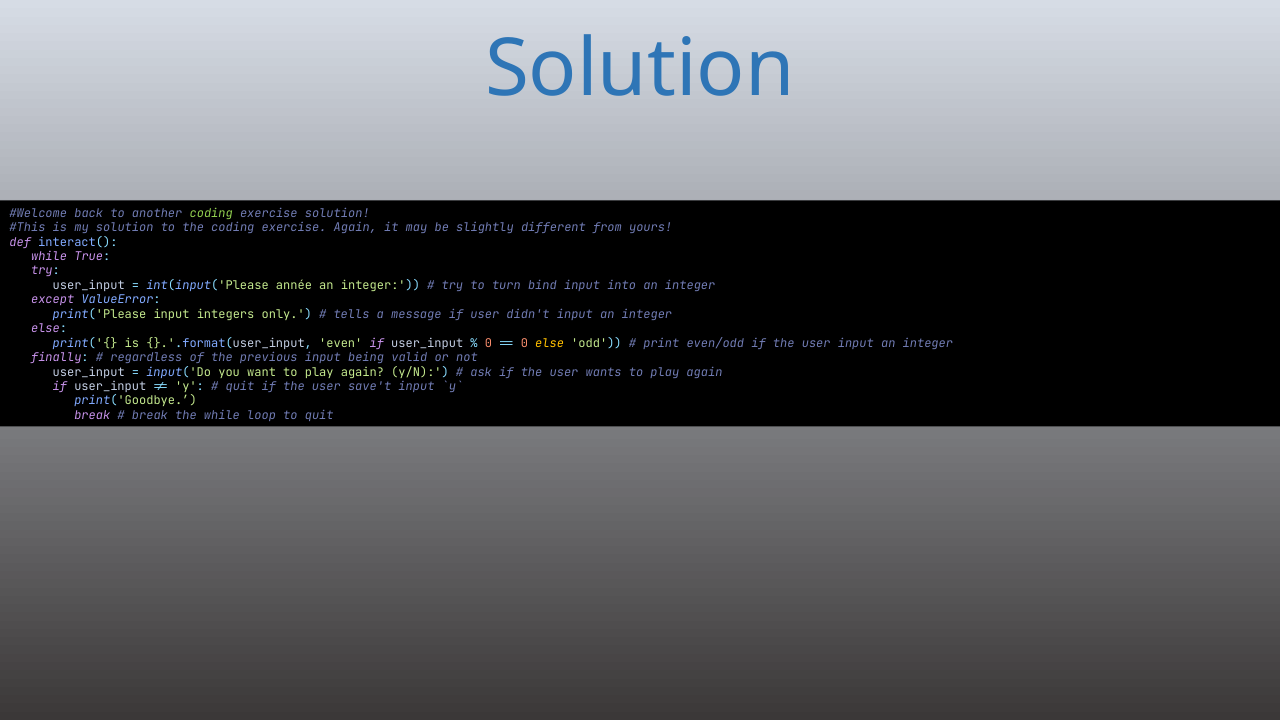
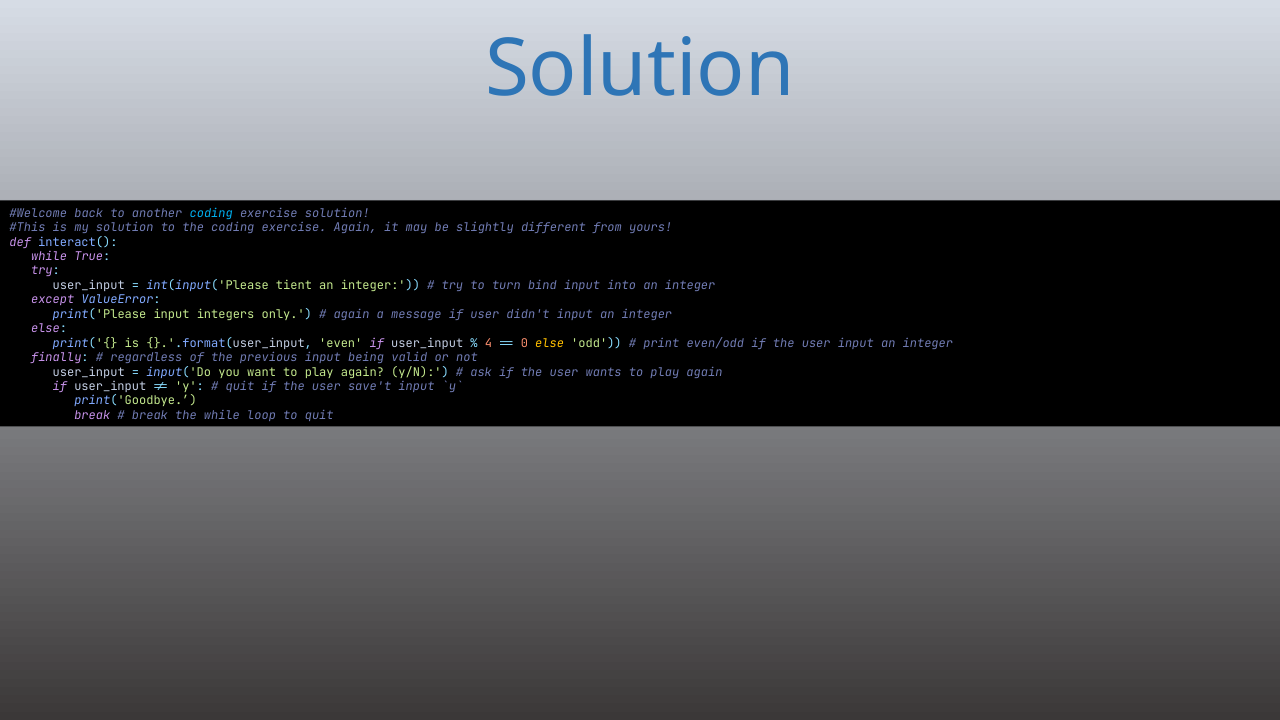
coding colour: light green -> light blue (211, 213)
année: année -> tient (294, 285)
tells: tells -> again (352, 314)
0: 0 -> 4 (488, 343)
